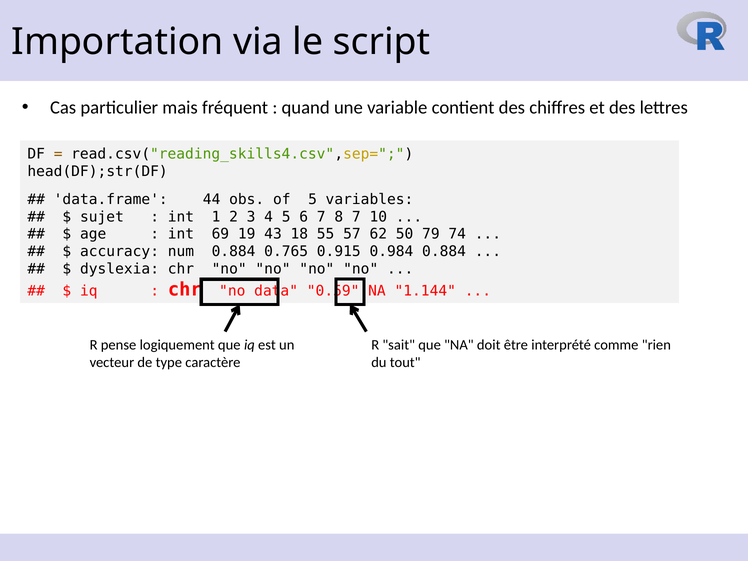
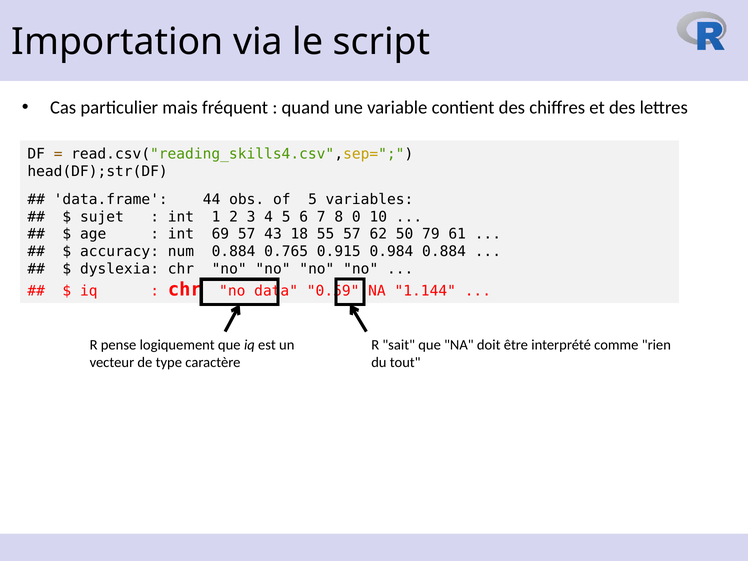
8 7: 7 -> 0 (356, 217)
69 19: 19 -> 57 (247, 234)
74: 74 -> 61 (457, 234)
